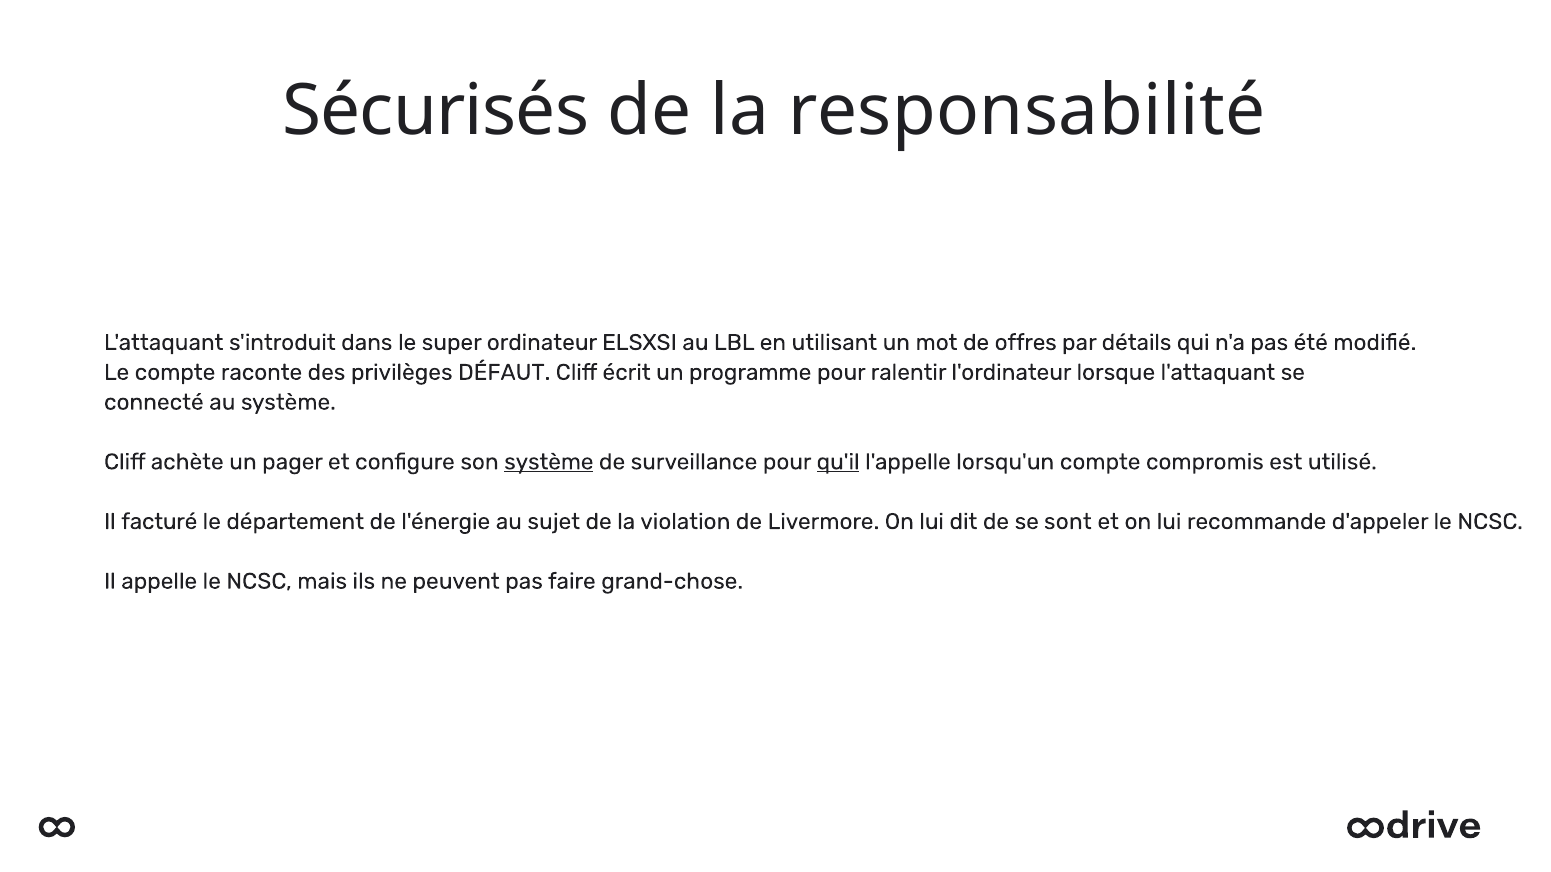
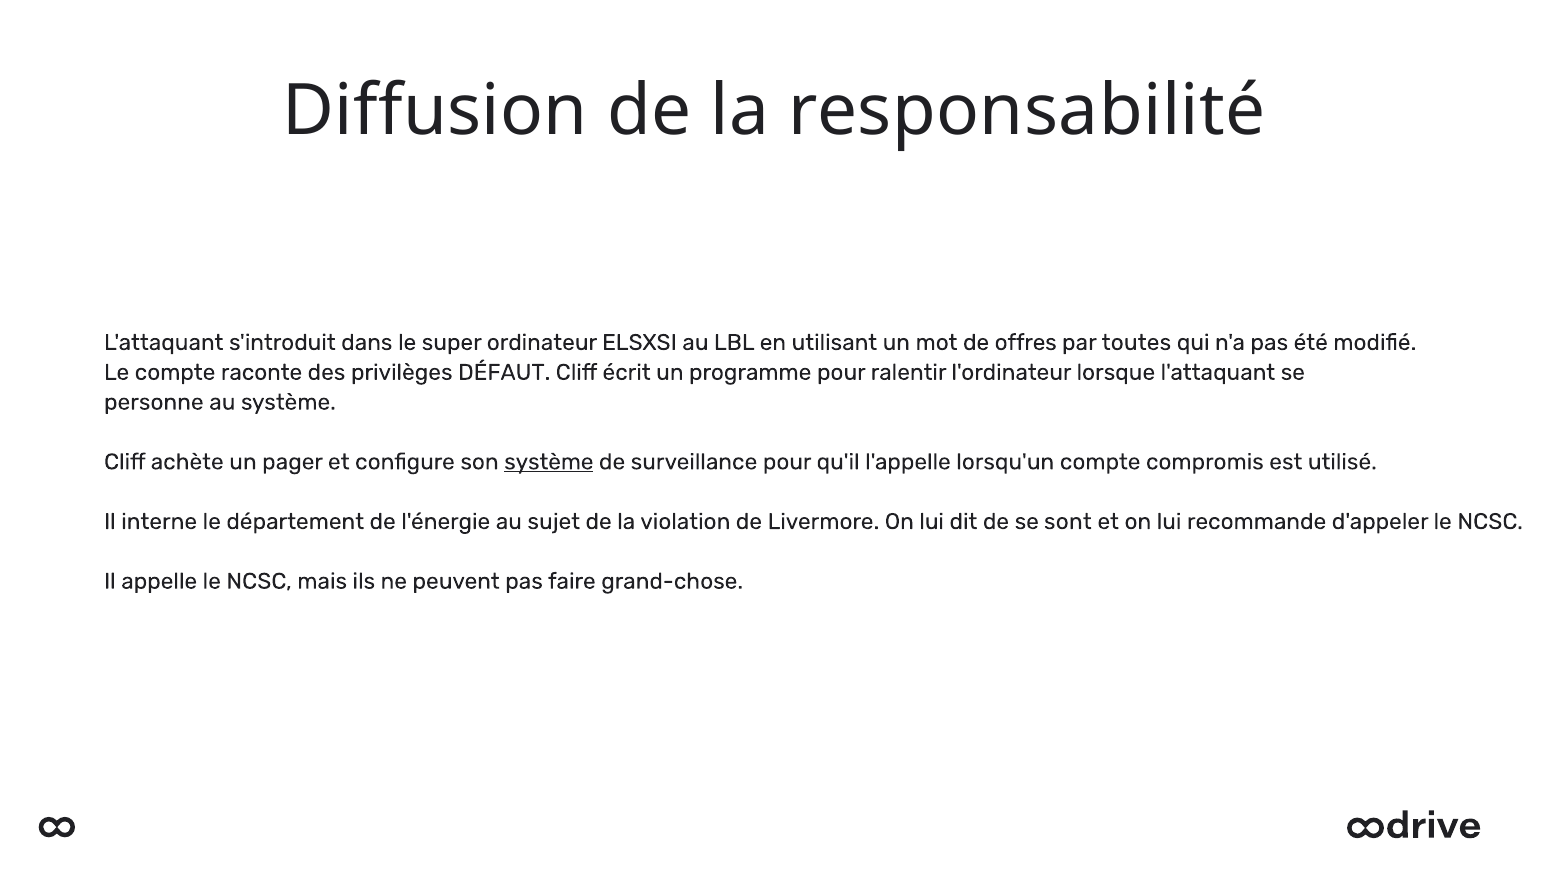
Sécurisés: Sécurisés -> Diffusion (435, 111)
détails: détails -> toutes (1136, 343)
connecté: connecté -> personne (154, 402)
qu'il underline: present -> none (838, 462)
facturé: facturé -> interne (159, 522)
